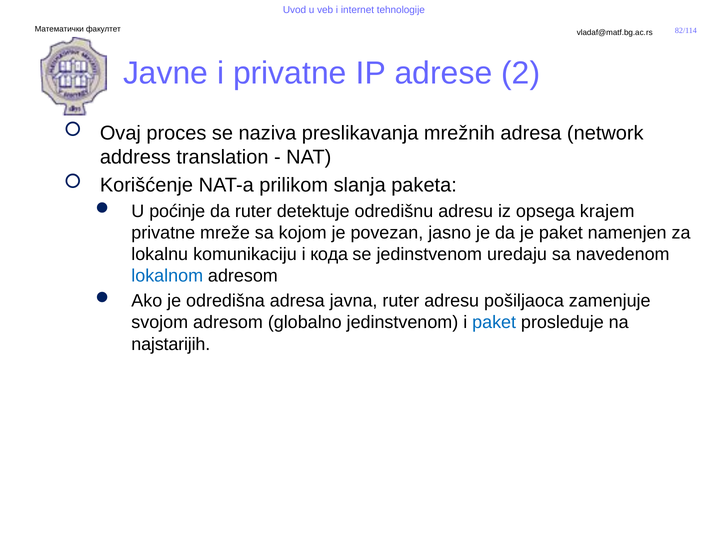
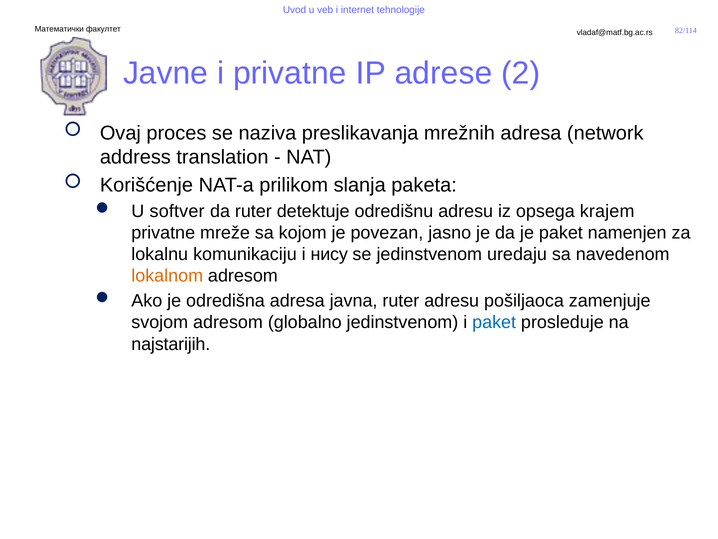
poćinje: poćinje -> softver (177, 211)
кода: кода -> нису (329, 254)
lokalnom colour: blue -> orange (167, 276)
